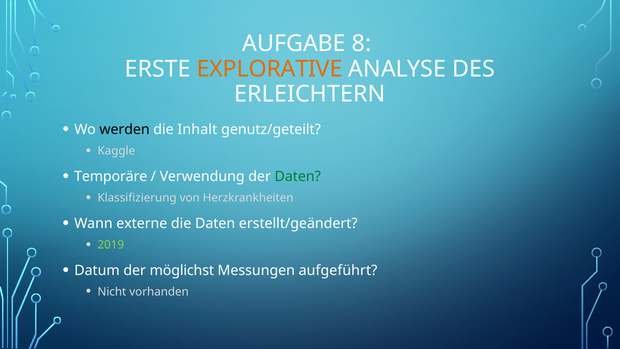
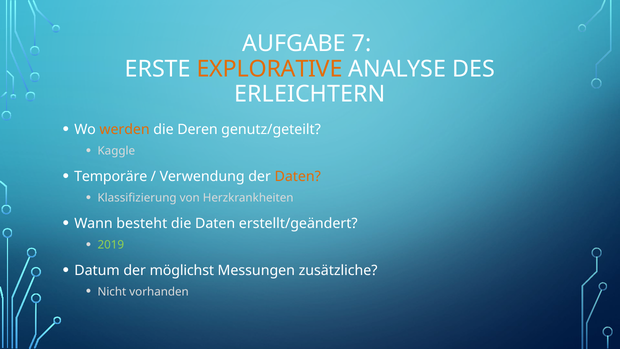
8: 8 -> 7 (362, 44)
werden colour: black -> orange (125, 130)
Inhalt: Inhalt -> Deren (198, 130)
Daten colour: green -> orange (298, 176)
externe: externe -> besteht (142, 223)
aufgeführt: aufgeführt -> zusätzliche (338, 270)
